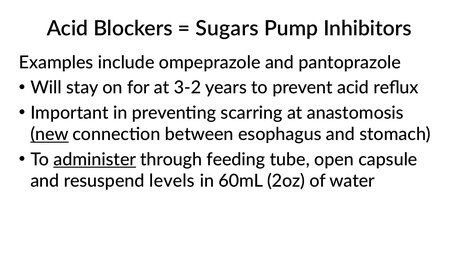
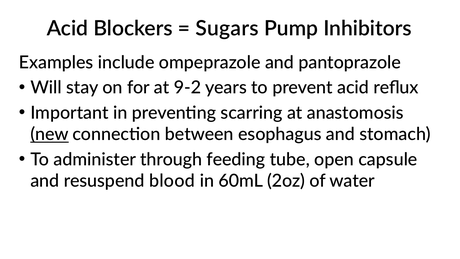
3-2: 3-2 -> 9-2 (187, 88)
administer underline: present -> none (95, 159)
levels: levels -> blood (172, 181)
